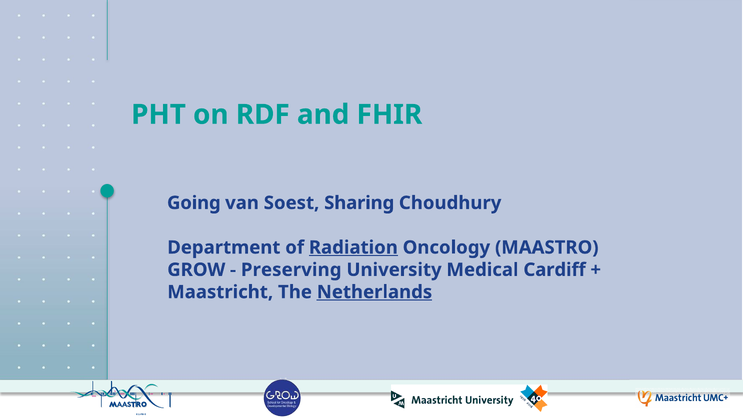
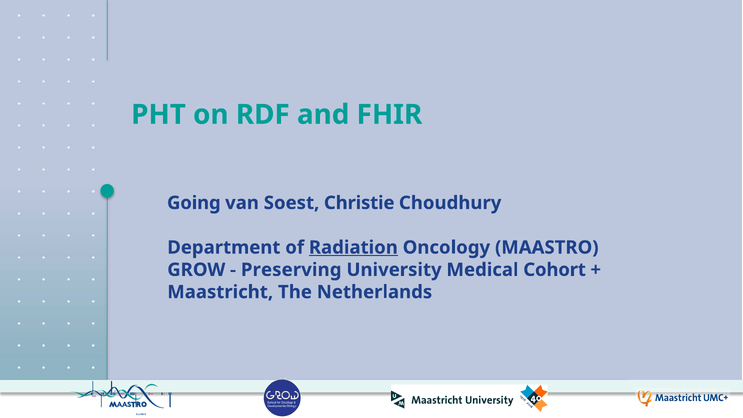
Sharing: Sharing -> Christie (359, 203)
Cardiff: Cardiff -> Cohort (555, 270)
Netherlands underline: present -> none (374, 292)
